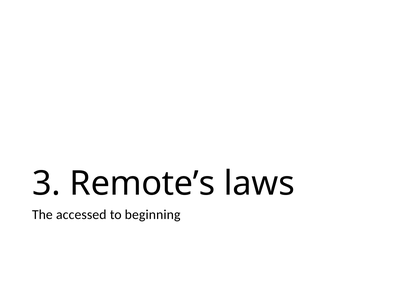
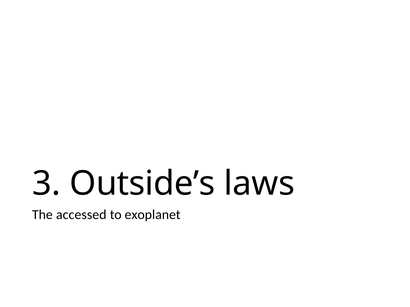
Remote’s: Remote’s -> Outside’s (142, 184)
beginning: beginning -> exoplanet (153, 215)
